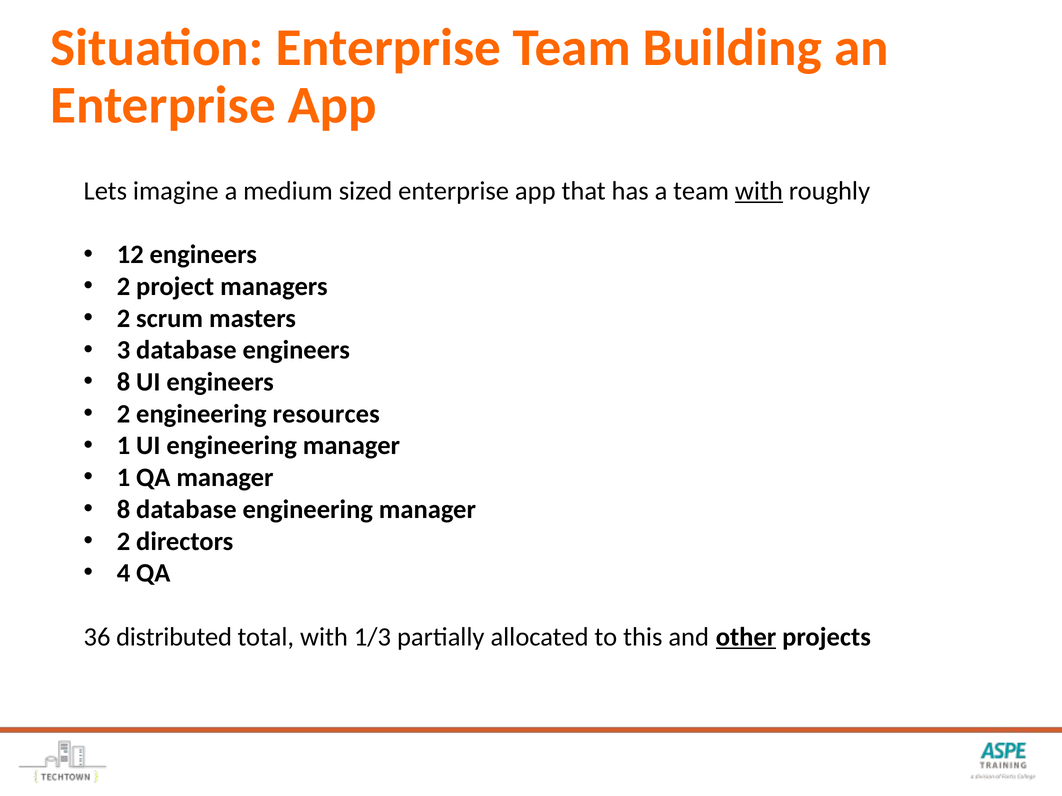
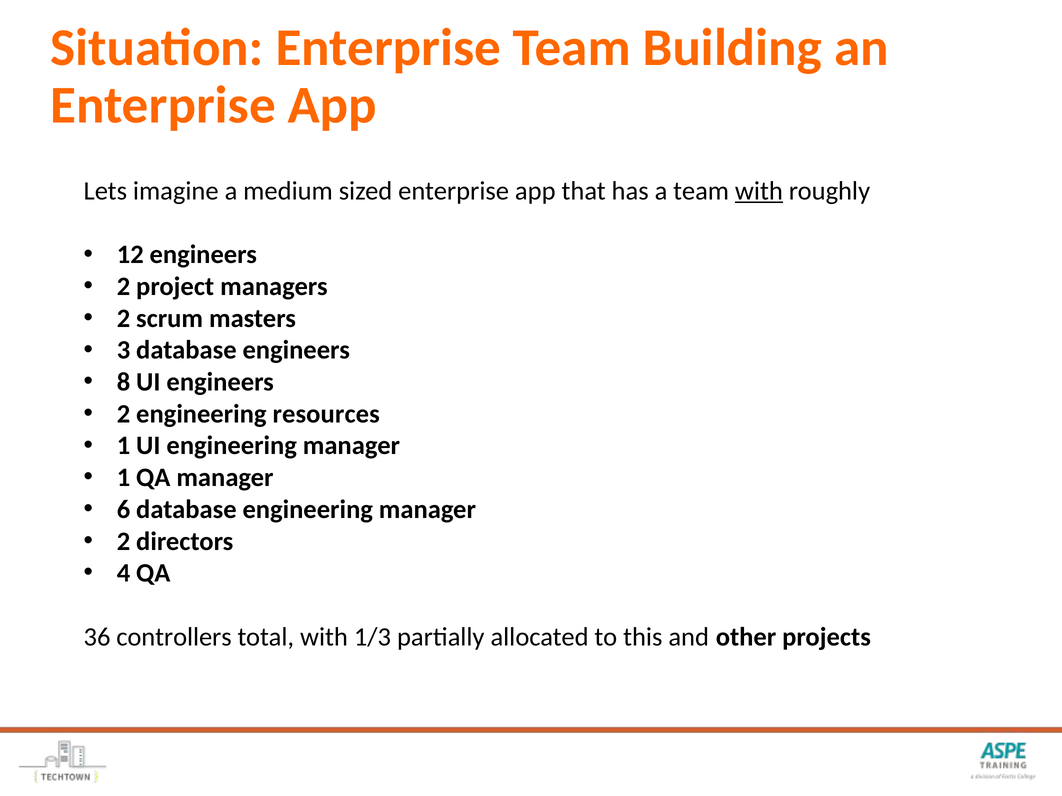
8: 8 -> 6 (124, 510)
distributed: distributed -> controllers (174, 637)
other underline: present -> none (746, 637)
